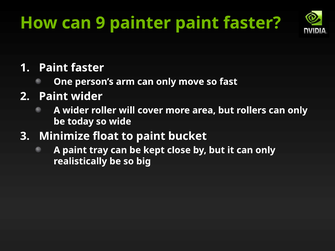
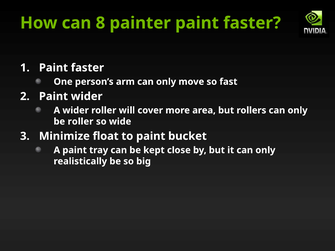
9: 9 -> 8 (100, 23)
be today: today -> roller (80, 122)
